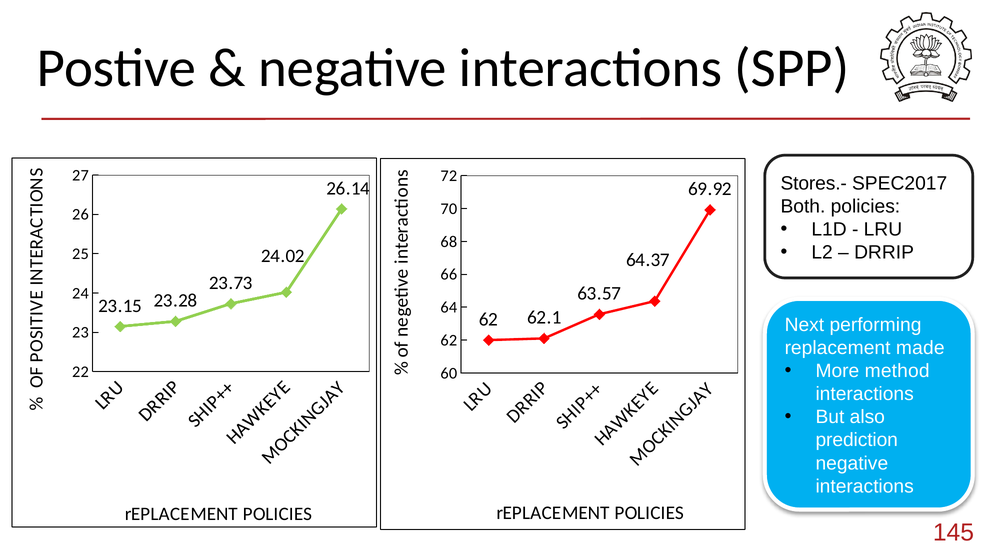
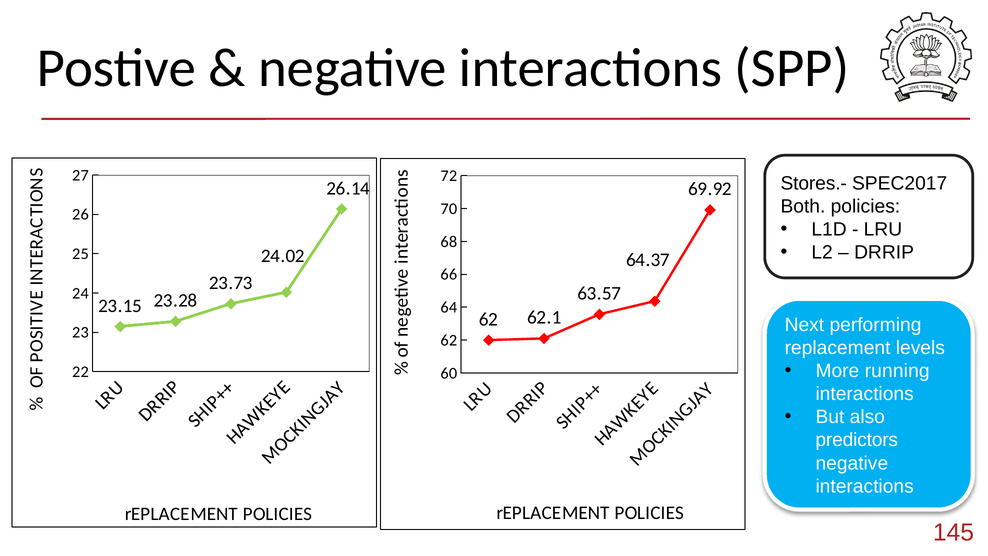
made: made -> levels (920, 348)
method: method -> running (897, 371)
prediction: prediction -> predictors (857, 440)
